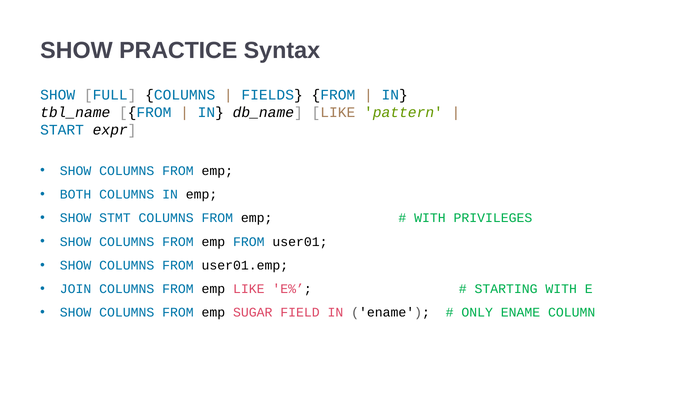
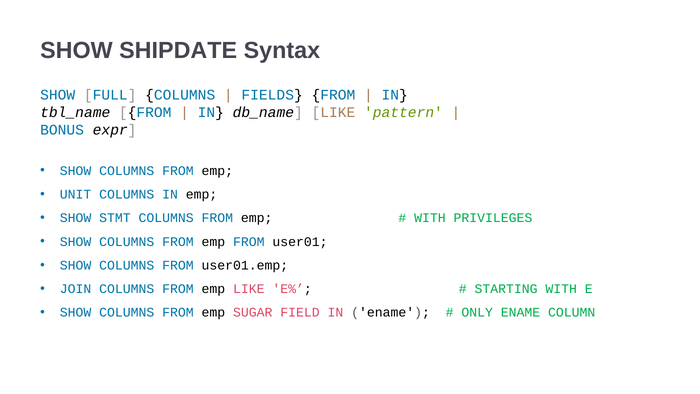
PRACTICE: PRACTICE -> SHIPDATE (178, 51)
START: START -> BONUS (62, 130)
BOTH: BOTH -> UNIT (76, 194)
